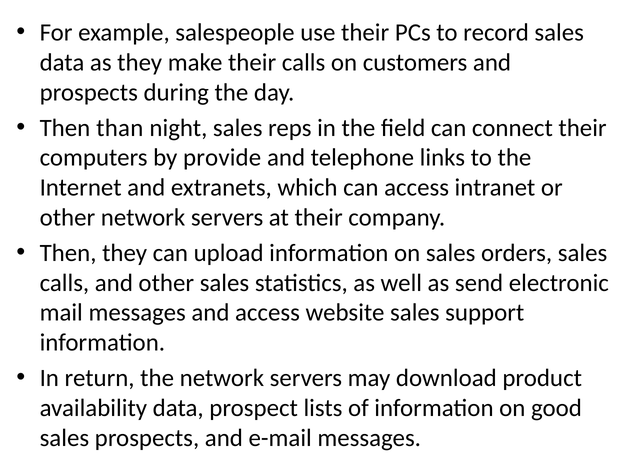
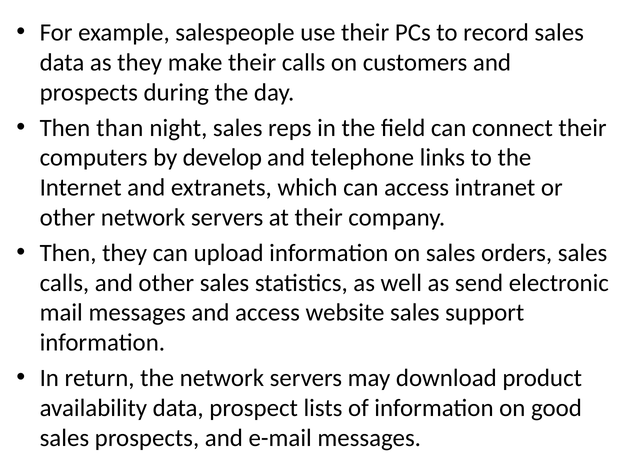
provide: provide -> develop (222, 158)
